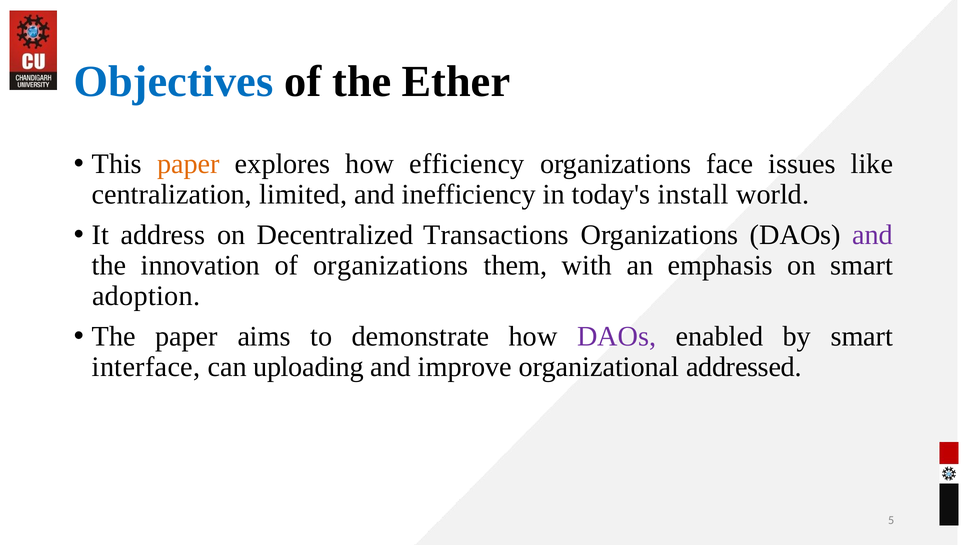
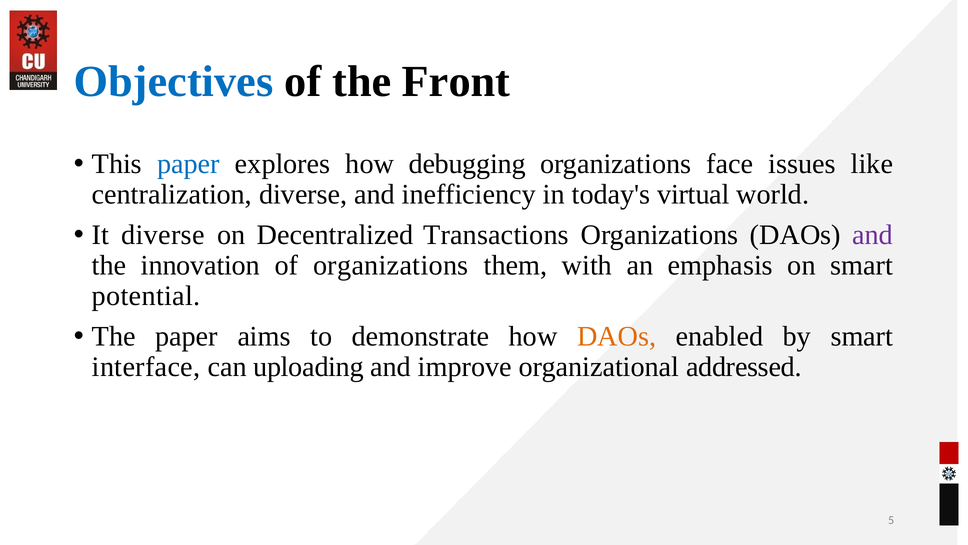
Ether: Ether -> Front (456, 81)
paper colour: orange -> blue (188, 164)
efficiency: efficiency -> debugging (467, 164)
centralization limited: limited -> diverse (303, 194)
install: install -> virtual (693, 194)
It address: address -> diverse (163, 235)
adoption: adoption -> potential (146, 296)
DAOs colour: purple -> orange (617, 336)
